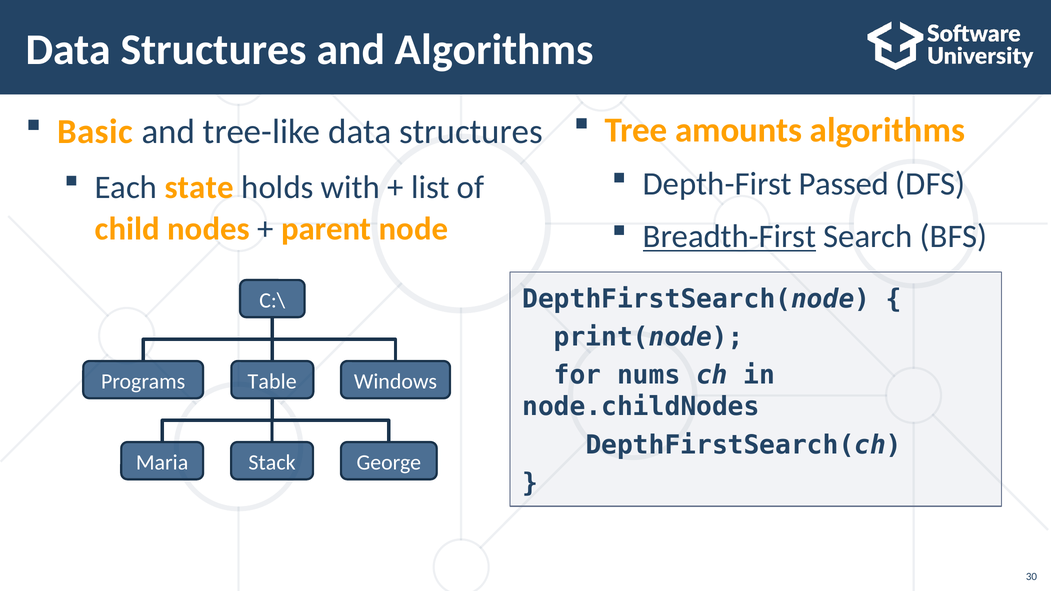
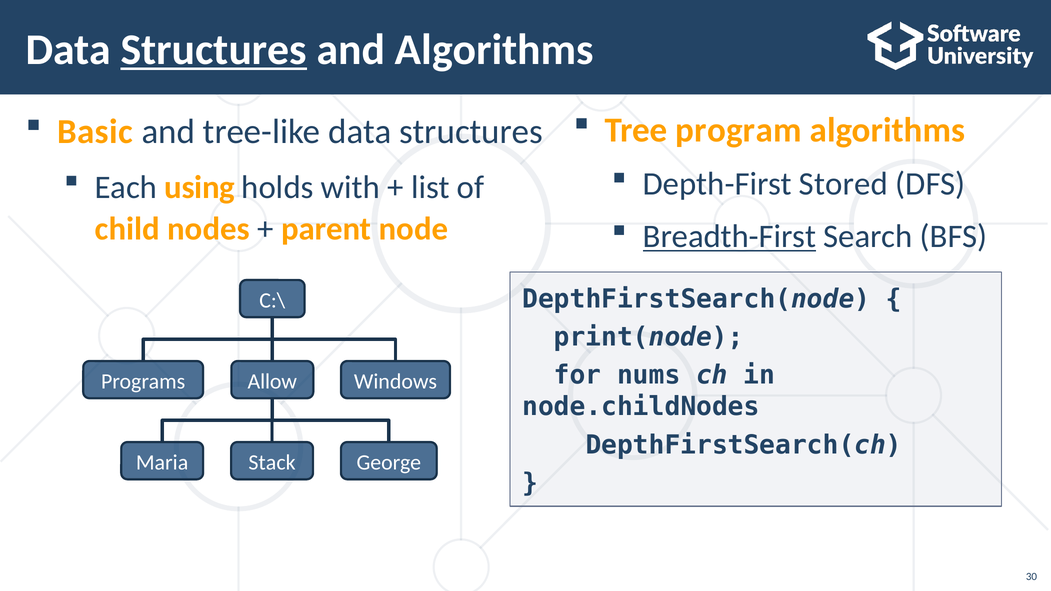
Structures underline: none -> present (214, 50)
amounts: amounts -> program (739, 130)
Passed: Passed -> Stored (843, 184)
state: state -> using (200, 187)
Table: Table -> Allow (272, 382)
